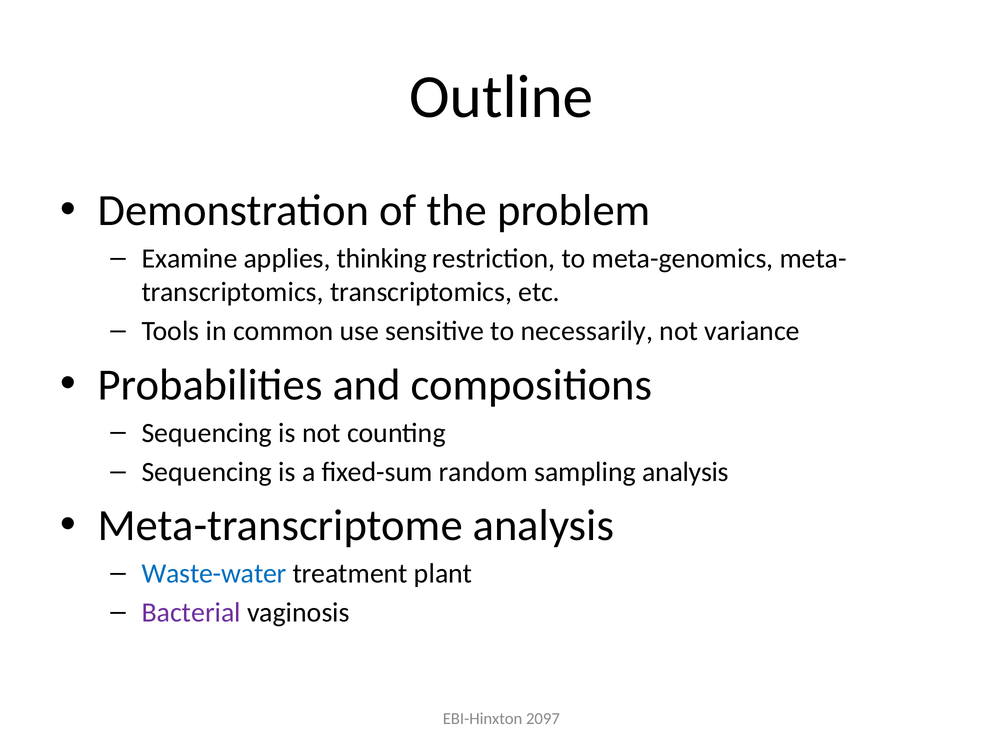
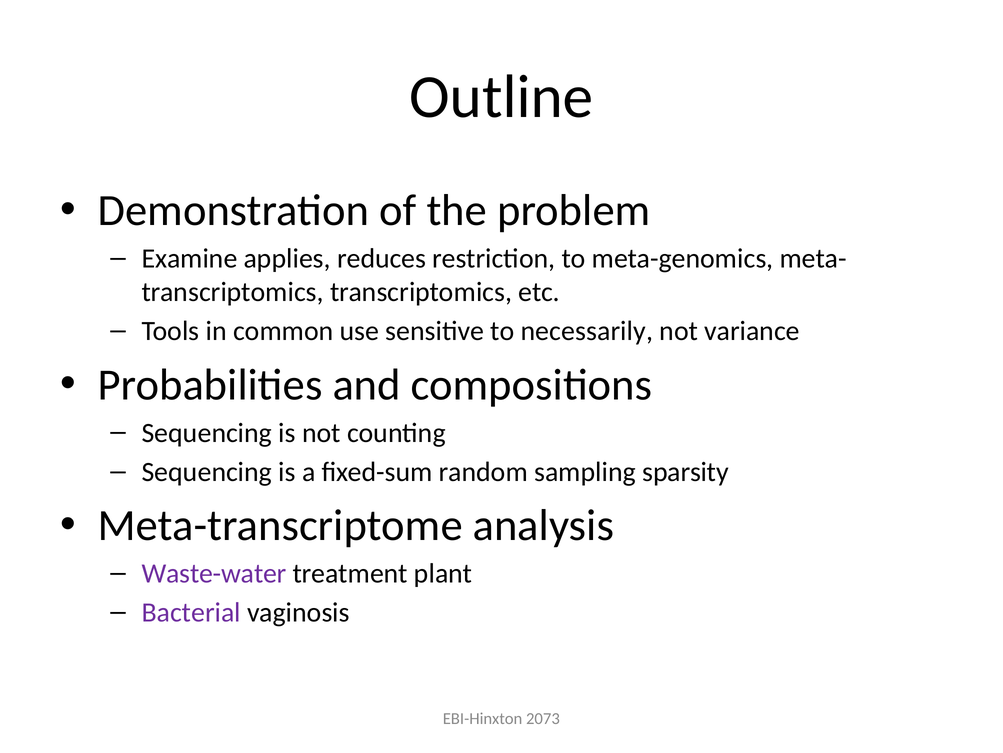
thinking: thinking -> reduces (382, 258)
sampling analysis: analysis -> sparsity (685, 471)
Waste-water colour: blue -> purple (214, 573)
2097: 2097 -> 2073 (543, 718)
